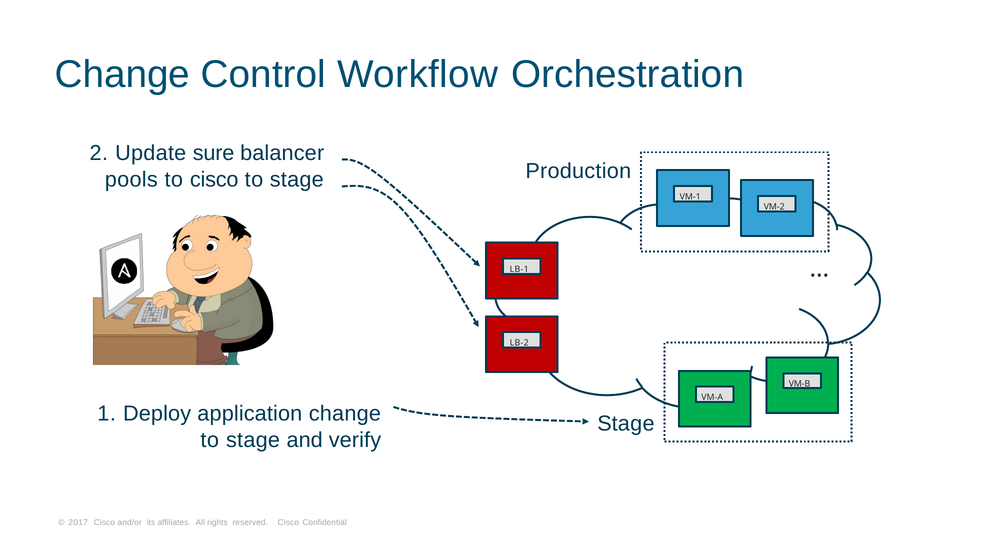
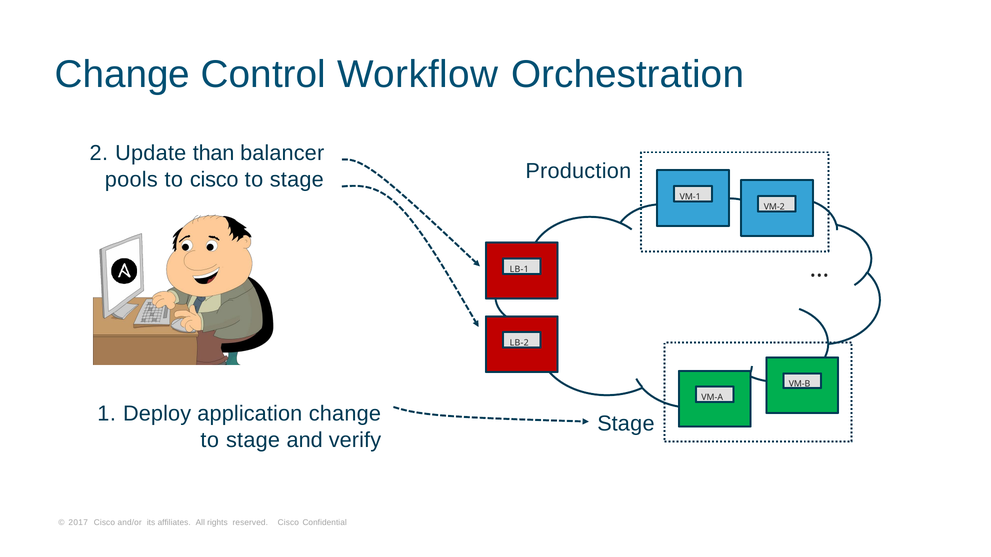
sure: sure -> than (214, 153)
